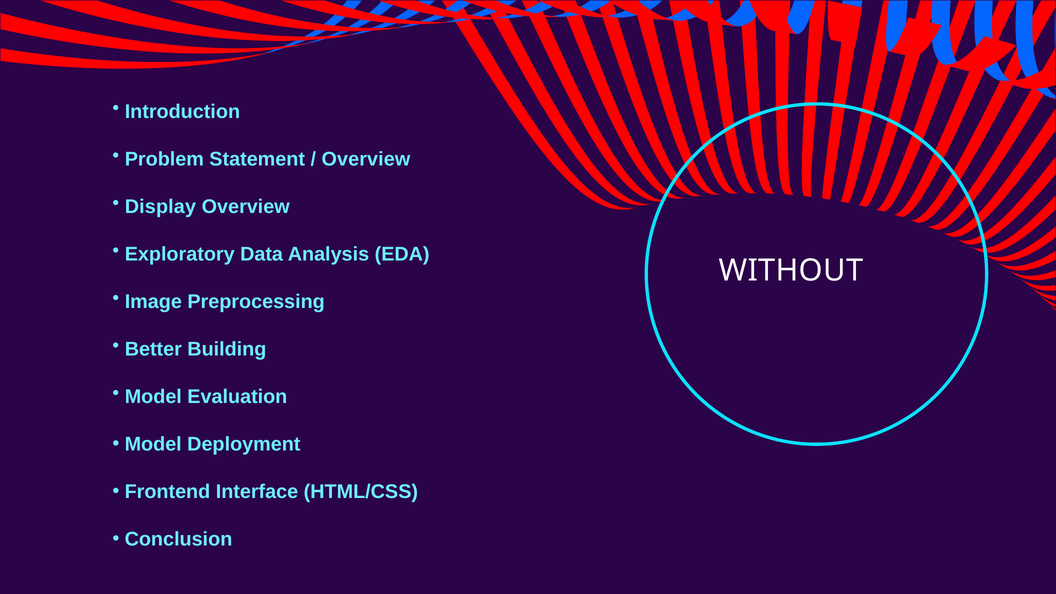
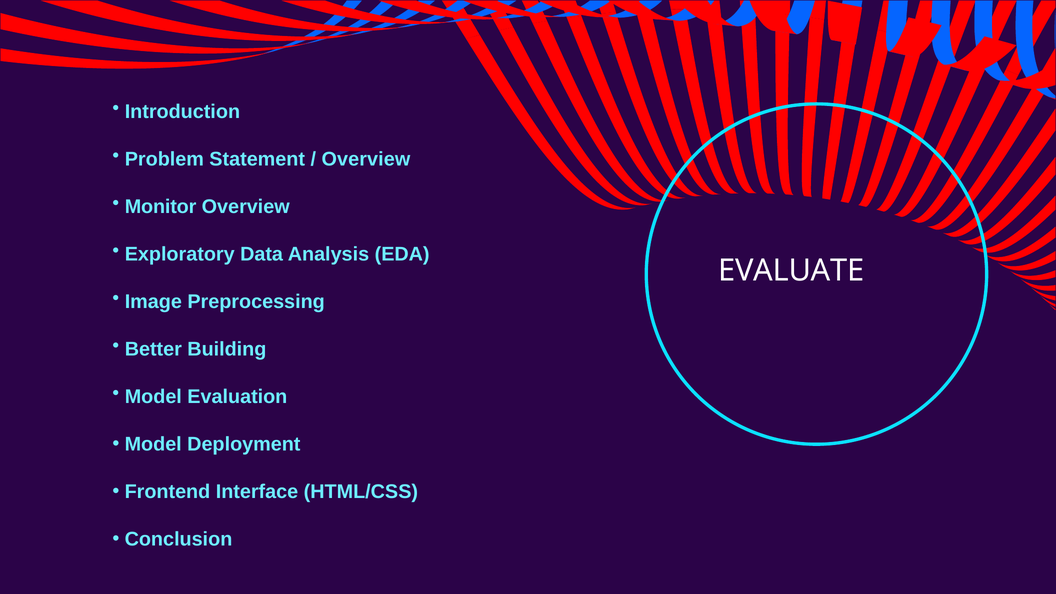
Display: Display -> Monitor (161, 207)
WITHOUT: WITHOUT -> EVALUATE (791, 271)
